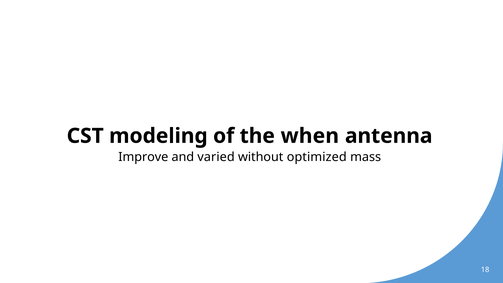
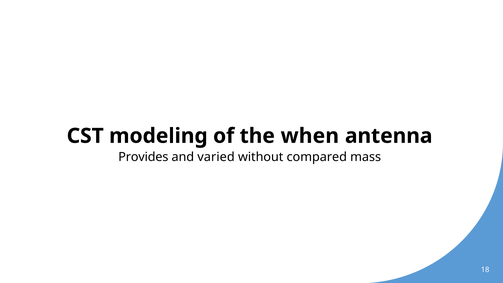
Improve: Improve -> Provides (143, 157)
optimized: optimized -> compared (317, 157)
